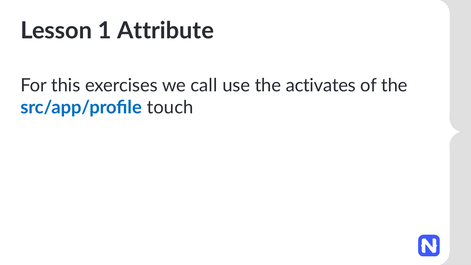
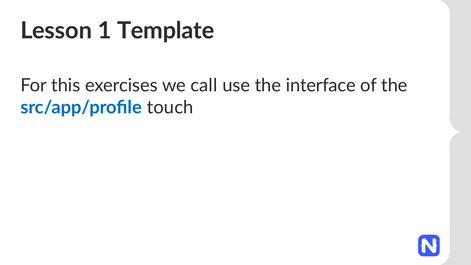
Attribute: Attribute -> Template (166, 31)
activates: activates -> interface (321, 85)
